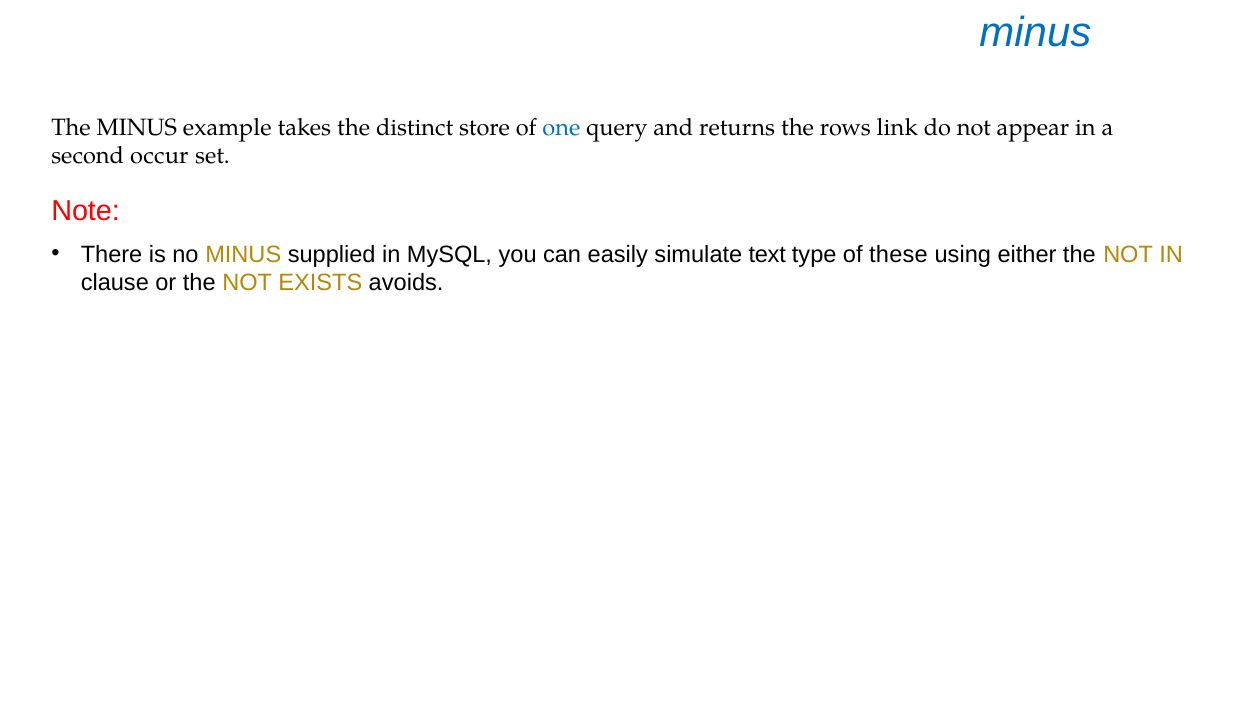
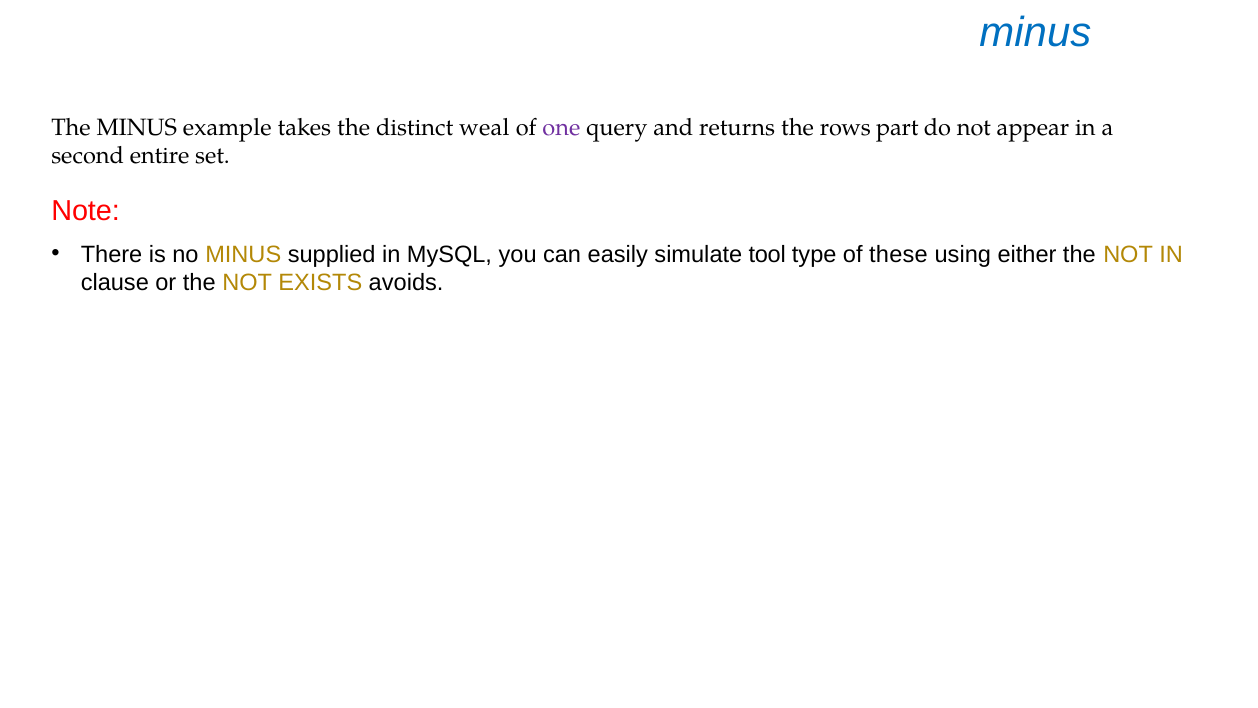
store: store -> weal (484, 127)
one colour: blue -> purple (561, 127)
link: link -> part (897, 127)
occur: occur -> entire (160, 156)
text: text -> tool (767, 254)
